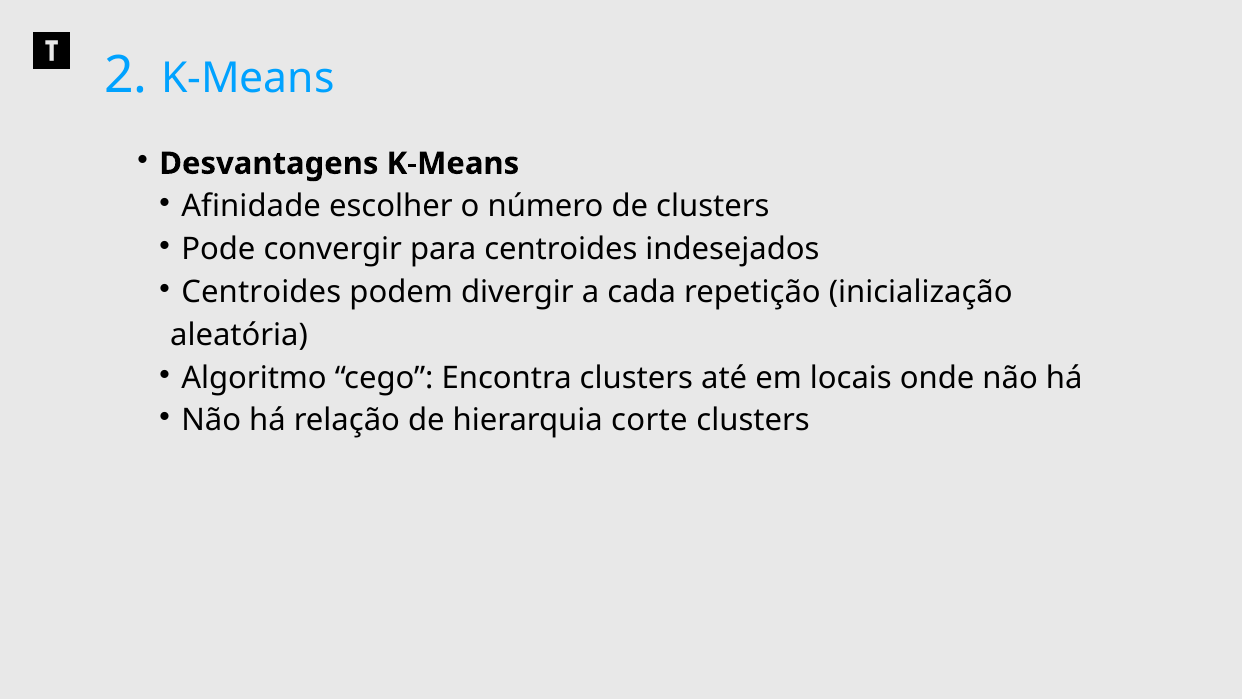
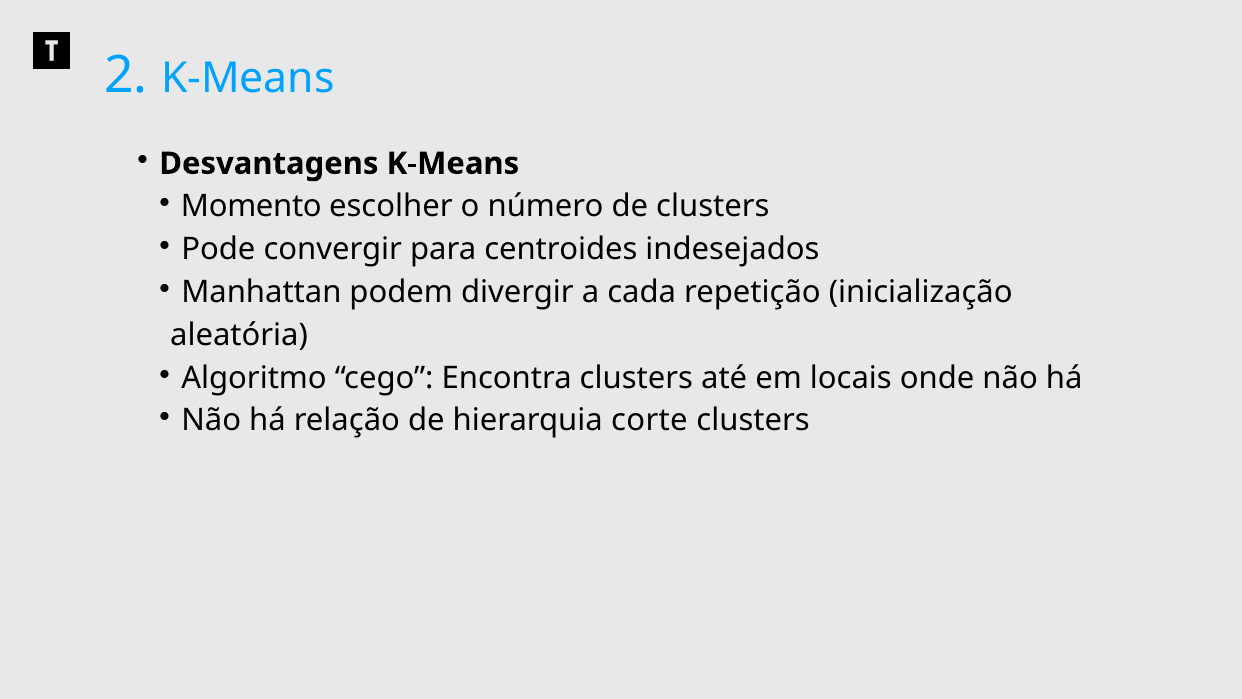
Afinidade: Afinidade -> Momento (251, 206)
Centroides: Centroides -> Manhattan (261, 292)
